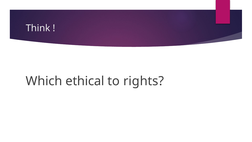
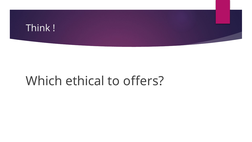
rights: rights -> offers (144, 81)
